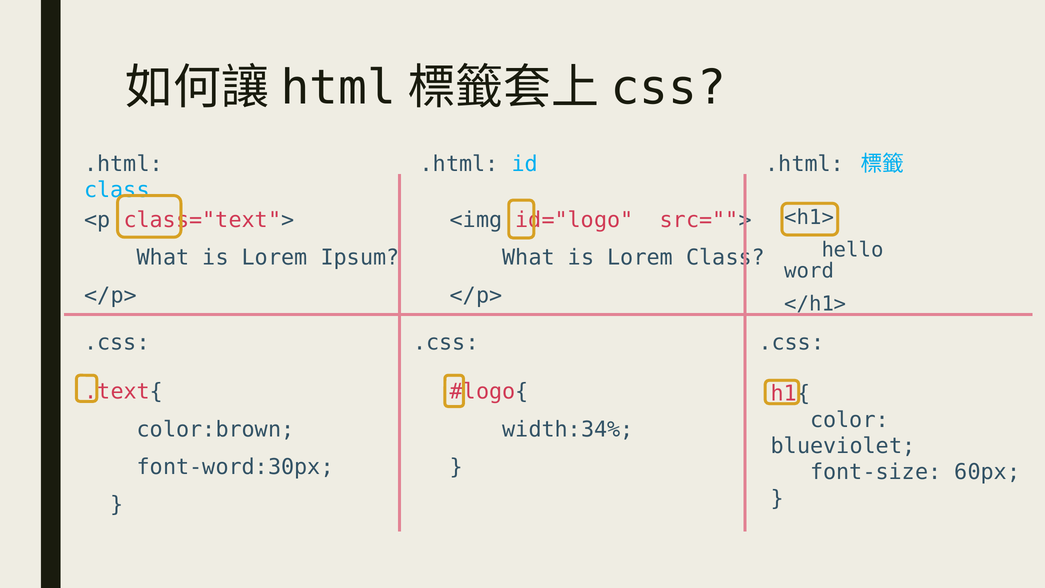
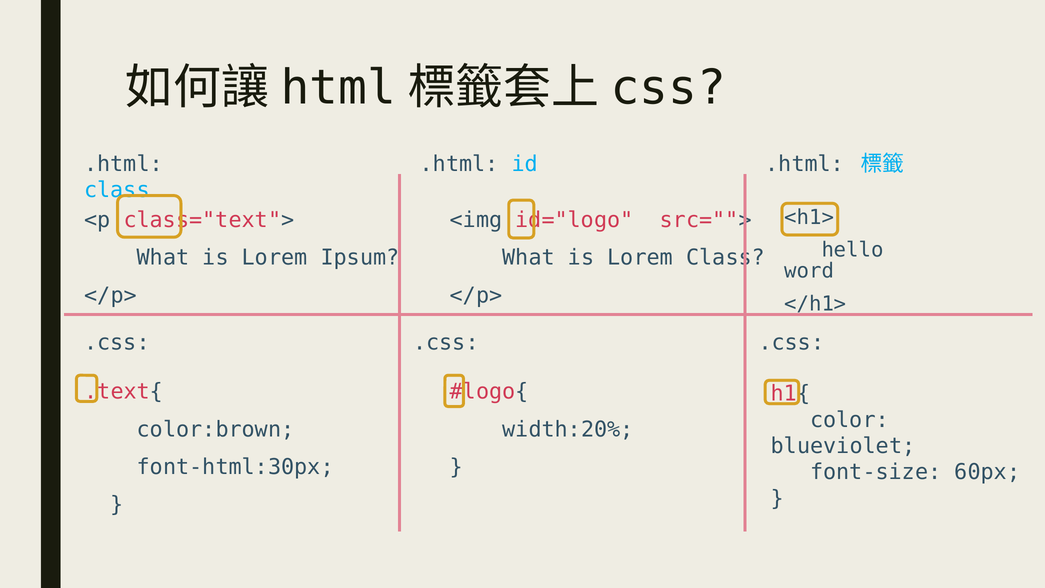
width:34%: width:34% -> width:20% (568, 429)
font-word:30px: font-word:30px -> font-html:30px (235, 467)
